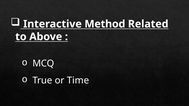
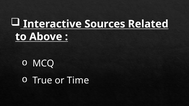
Method: Method -> Sources (105, 24)
